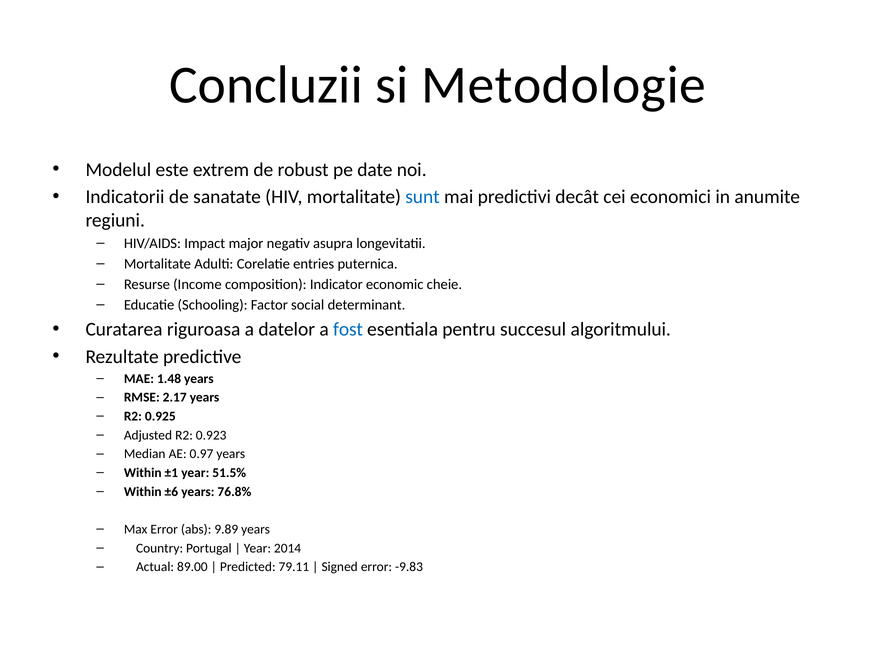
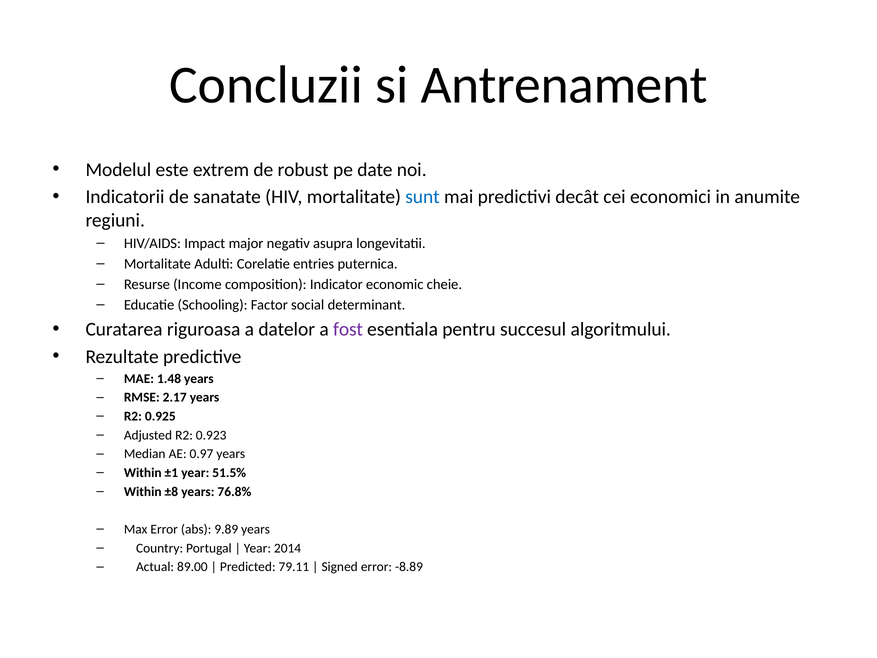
Metodologie: Metodologie -> Antrenament (564, 85)
fost colour: blue -> purple (348, 329)
±6: ±6 -> ±8 (171, 491)
-9.83: -9.83 -> -8.89 (409, 567)
